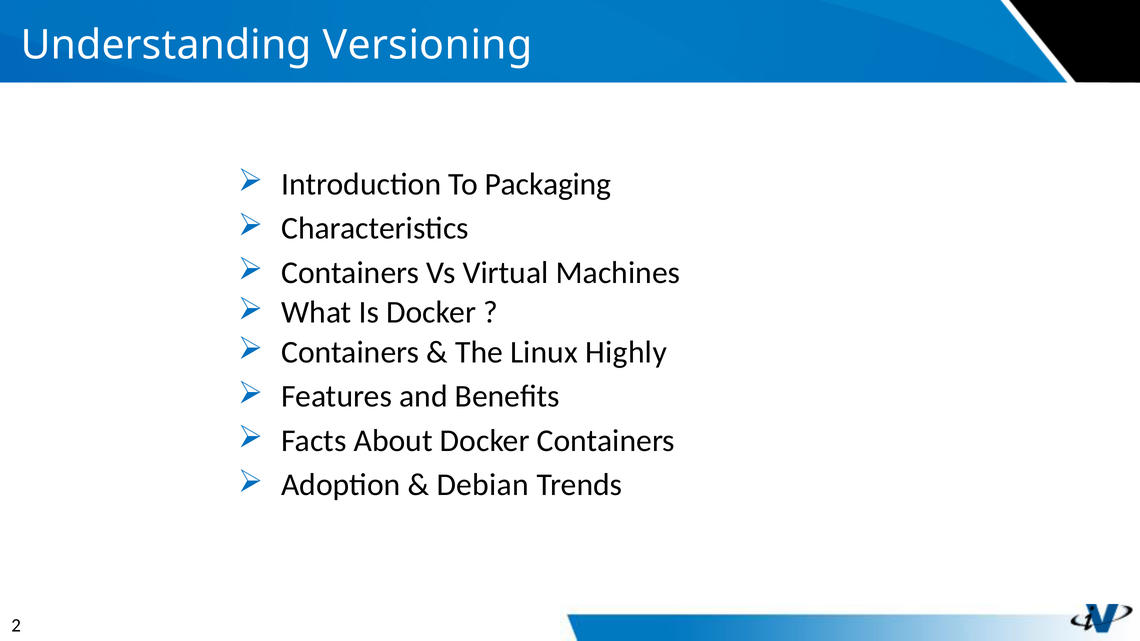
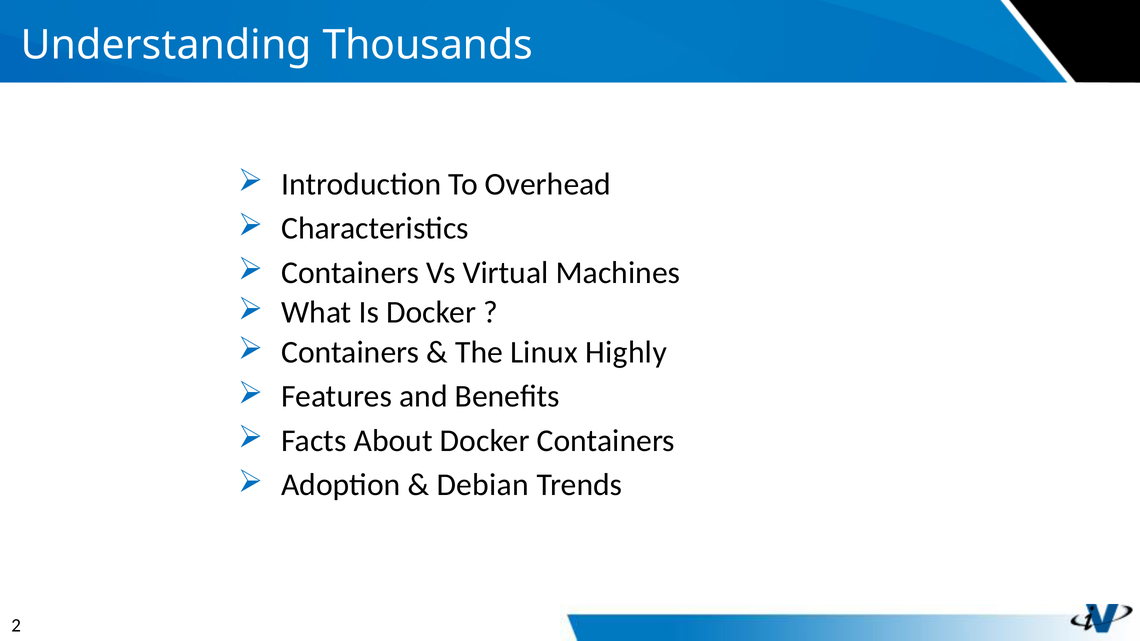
Versioning: Versioning -> Thousands (428, 45)
Packaging: Packaging -> Overhead (548, 184)
